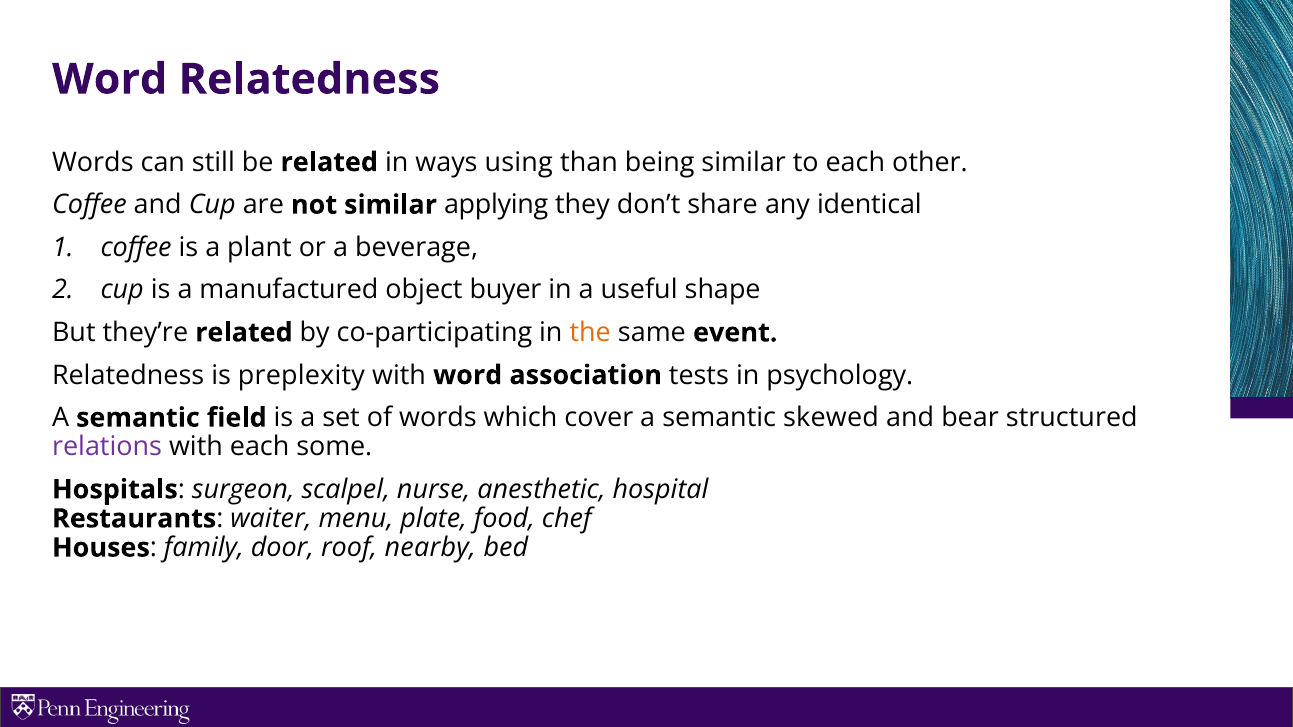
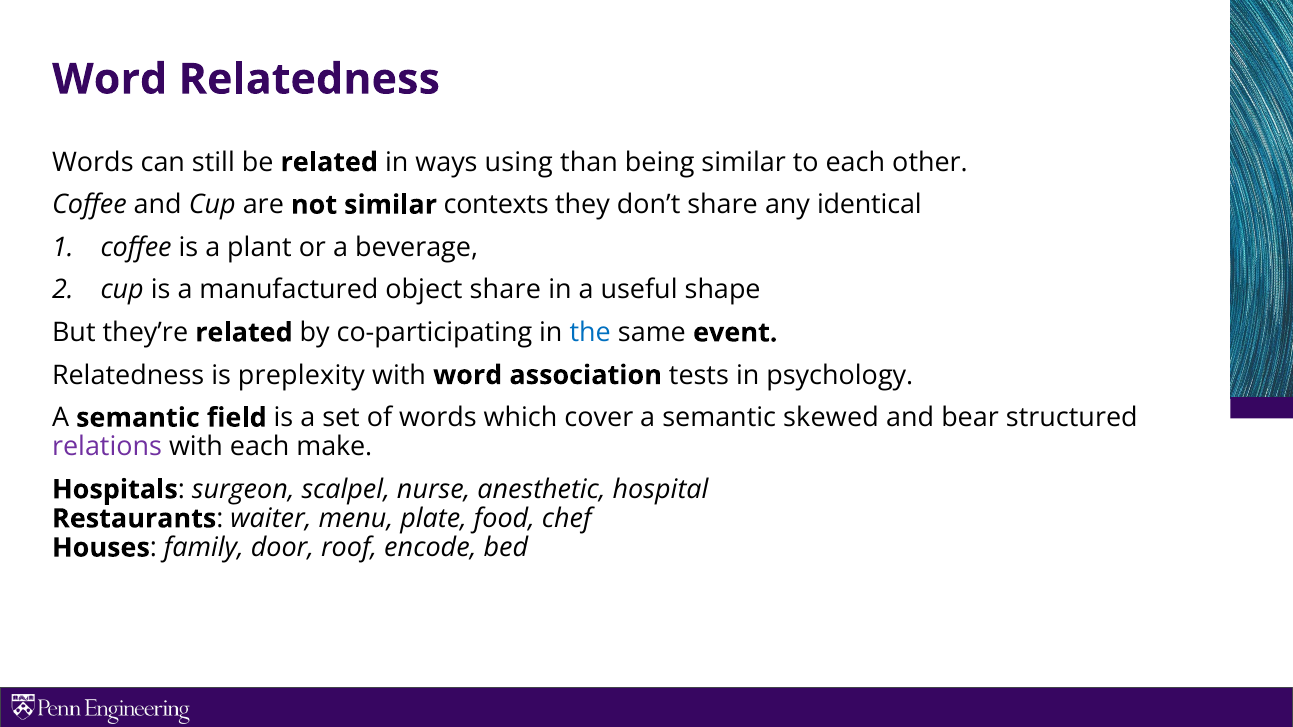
applying: applying -> contexts (496, 205)
object buyer: buyer -> share (505, 290)
the colour: orange -> blue (590, 333)
some: some -> make (334, 447)
nearby: nearby -> encode (430, 548)
